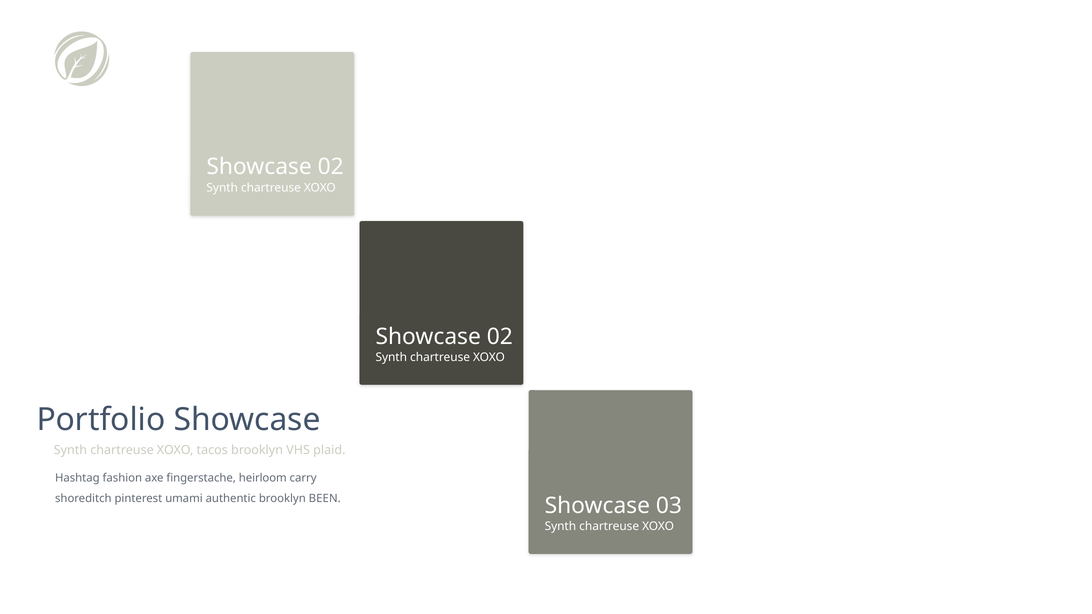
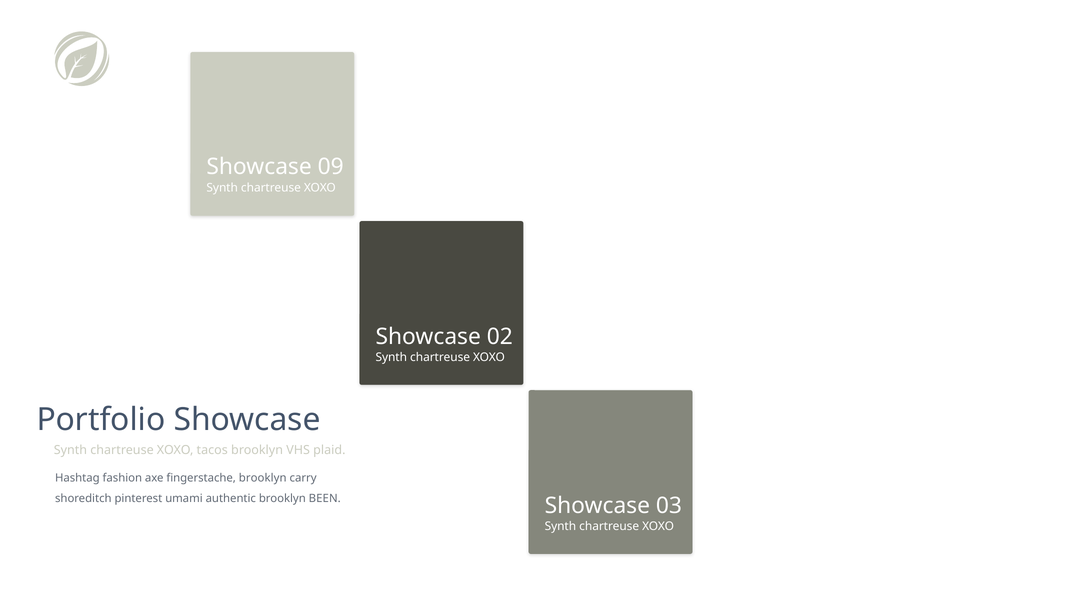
02: 02 -> 09 (331, 167)
fingerstache heirloom: heirloom -> brooklyn (263, 478)
